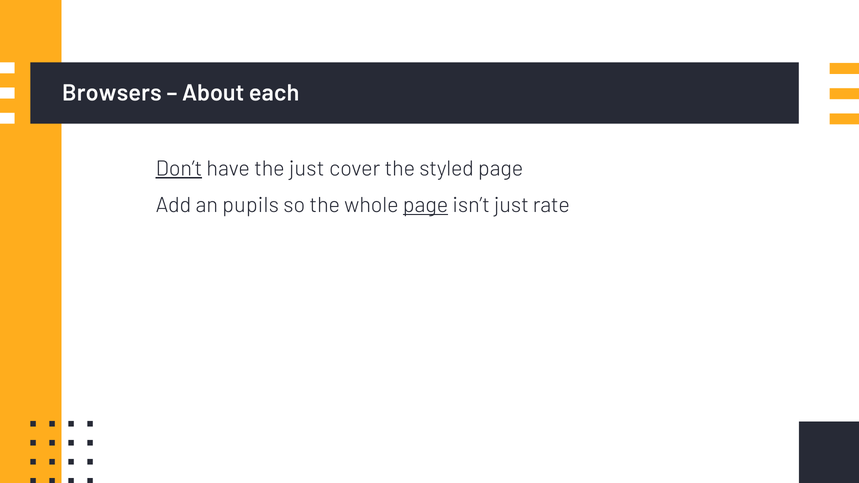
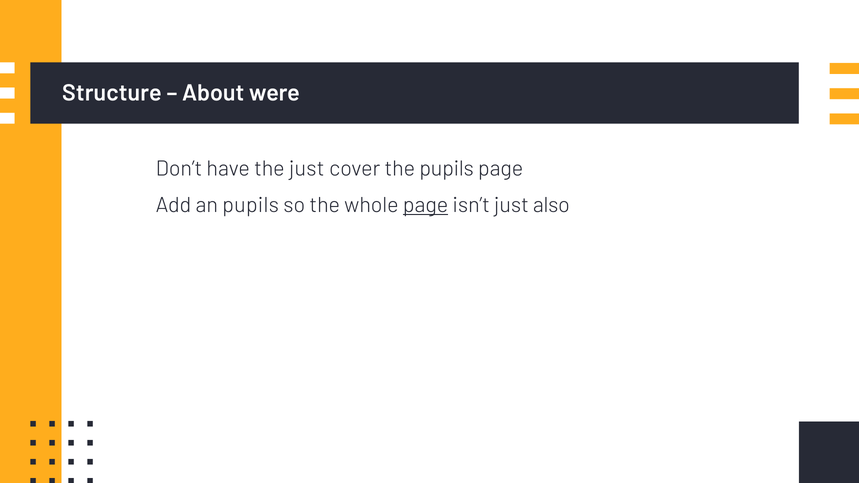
Browsers: Browsers -> Structure (112, 93)
each: each -> were (274, 93)
Don’t underline: present -> none (179, 169)
the styled: styled -> pupils (447, 169)
rate: rate -> also (551, 205)
